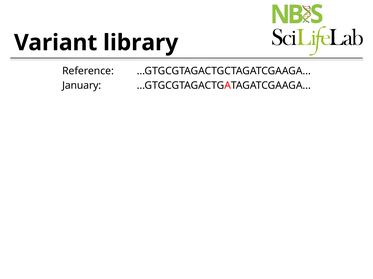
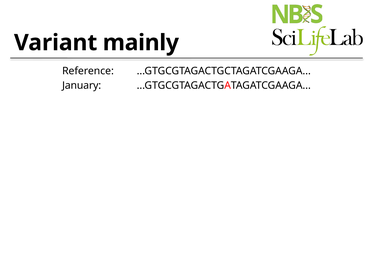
library: library -> mainly (141, 43)
